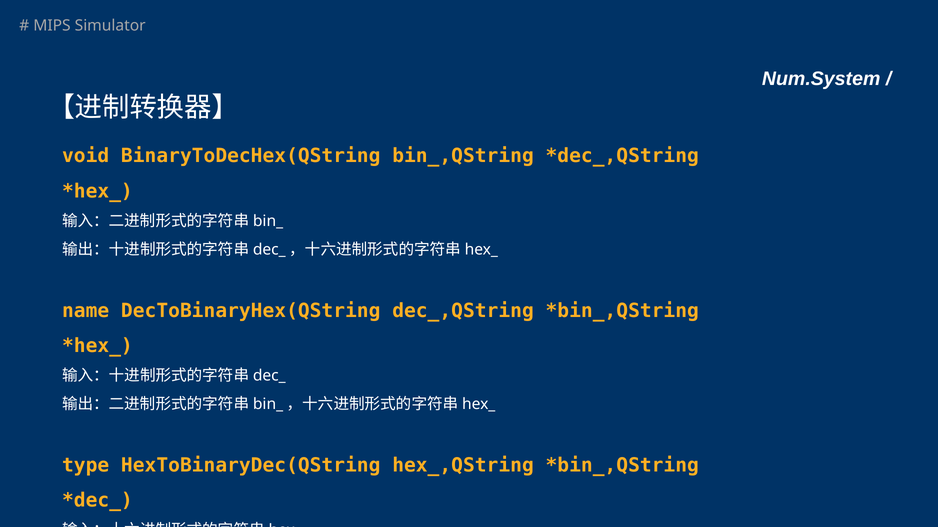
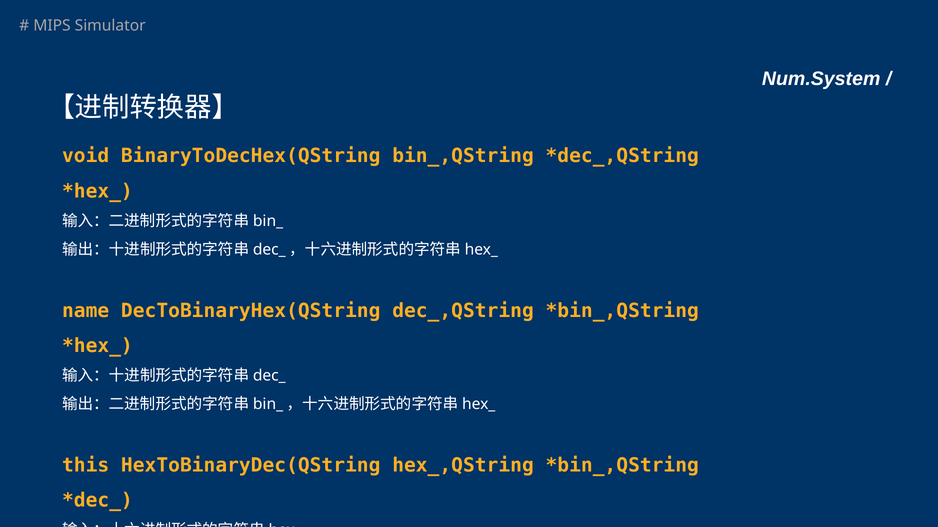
type: type -> this (86, 466)
